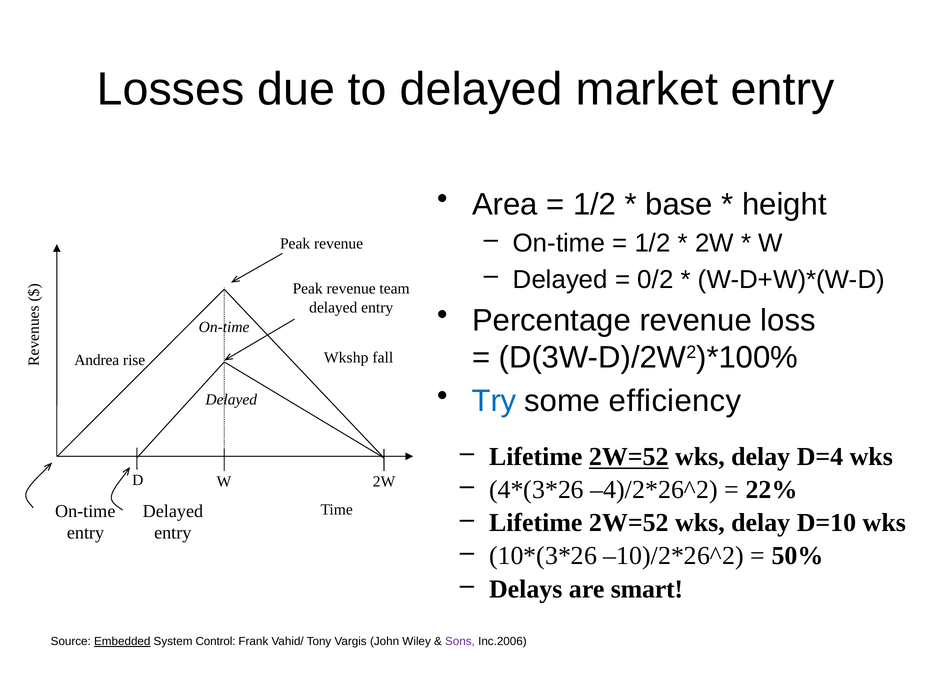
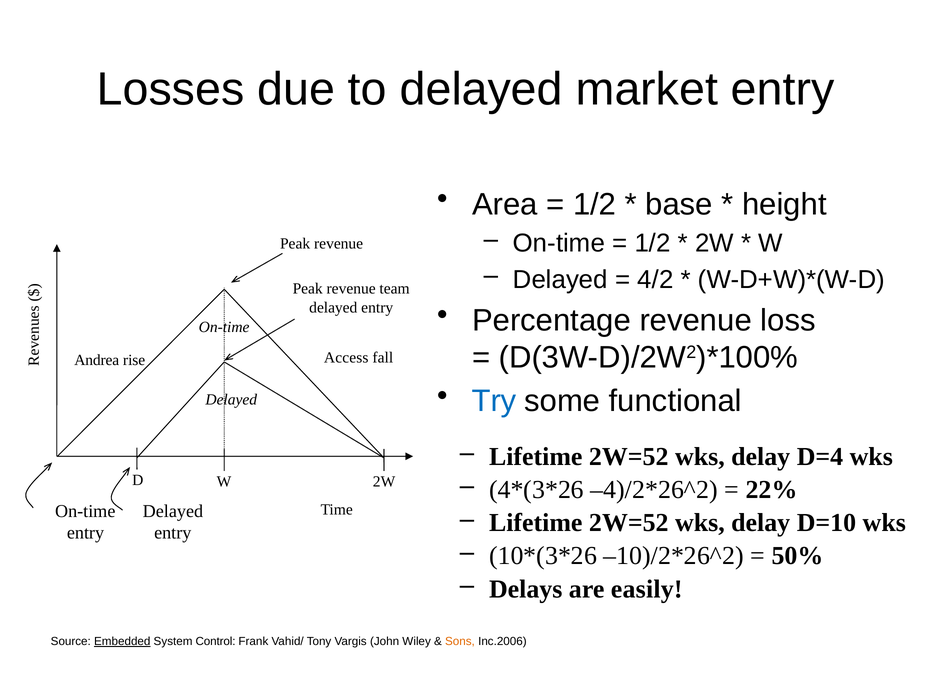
0/2: 0/2 -> 4/2 (655, 280)
Wkshp: Wkshp -> Access (346, 358)
efficiency: efficiency -> functional (675, 401)
2W=52 underline: present -> none (629, 457)
smart: smart -> easily (647, 589)
Sons colour: purple -> orange (460, 641)
